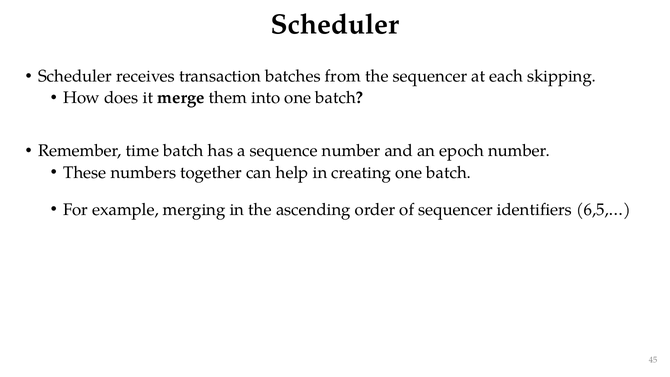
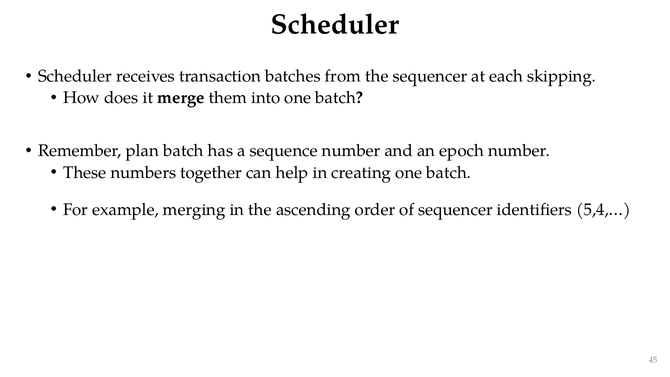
time: time -> plan (142, 151)
6,5,…: 6,5,… -> 5,4,… (603, 210)
